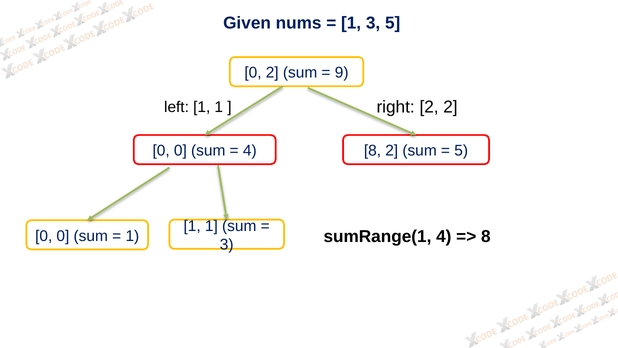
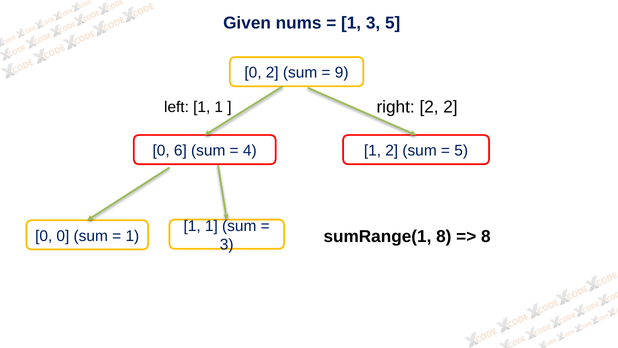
0: 0 -> 6 (180, 151)
4 8: 8 -> 1 (373, 151)
sumRange(1 4: 4 -> 8 (444, 236)
